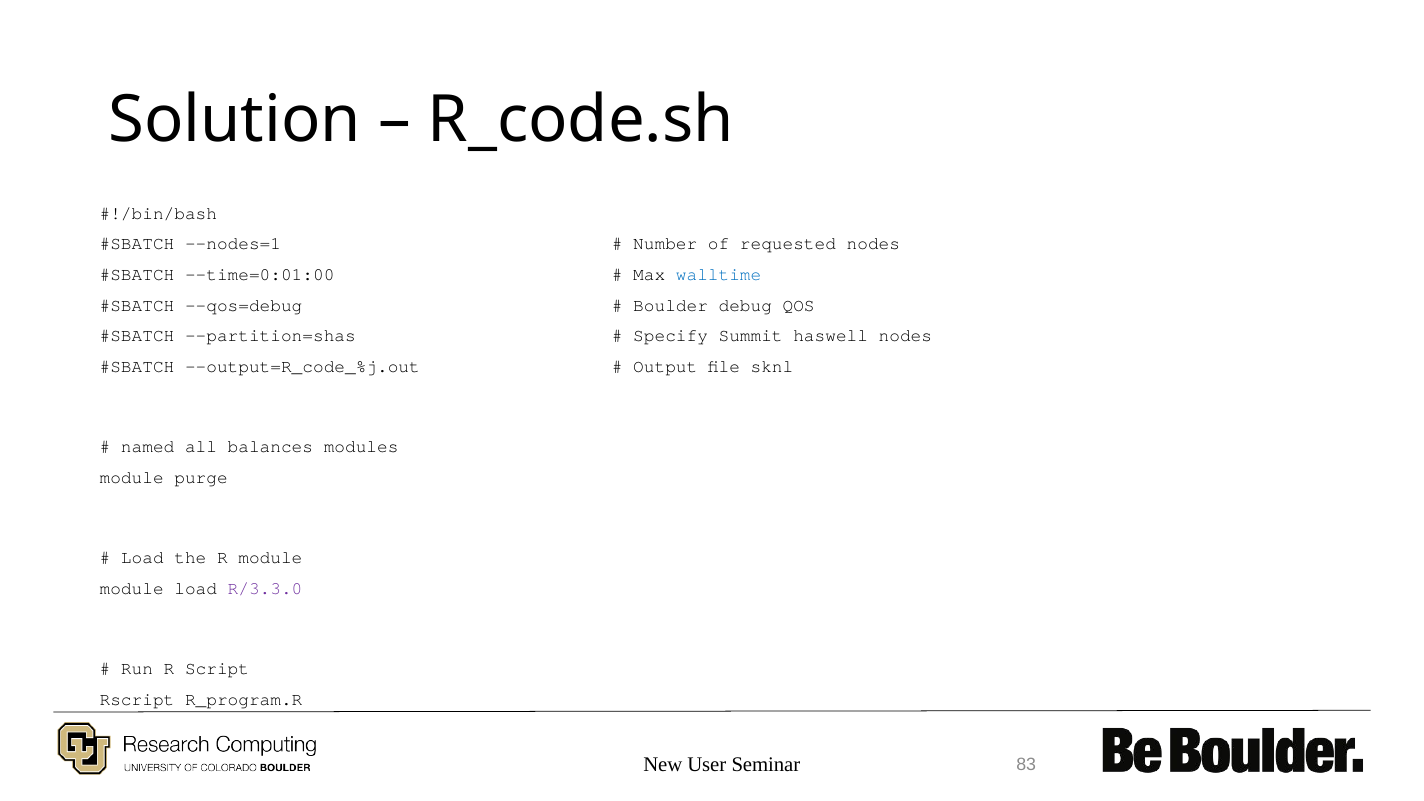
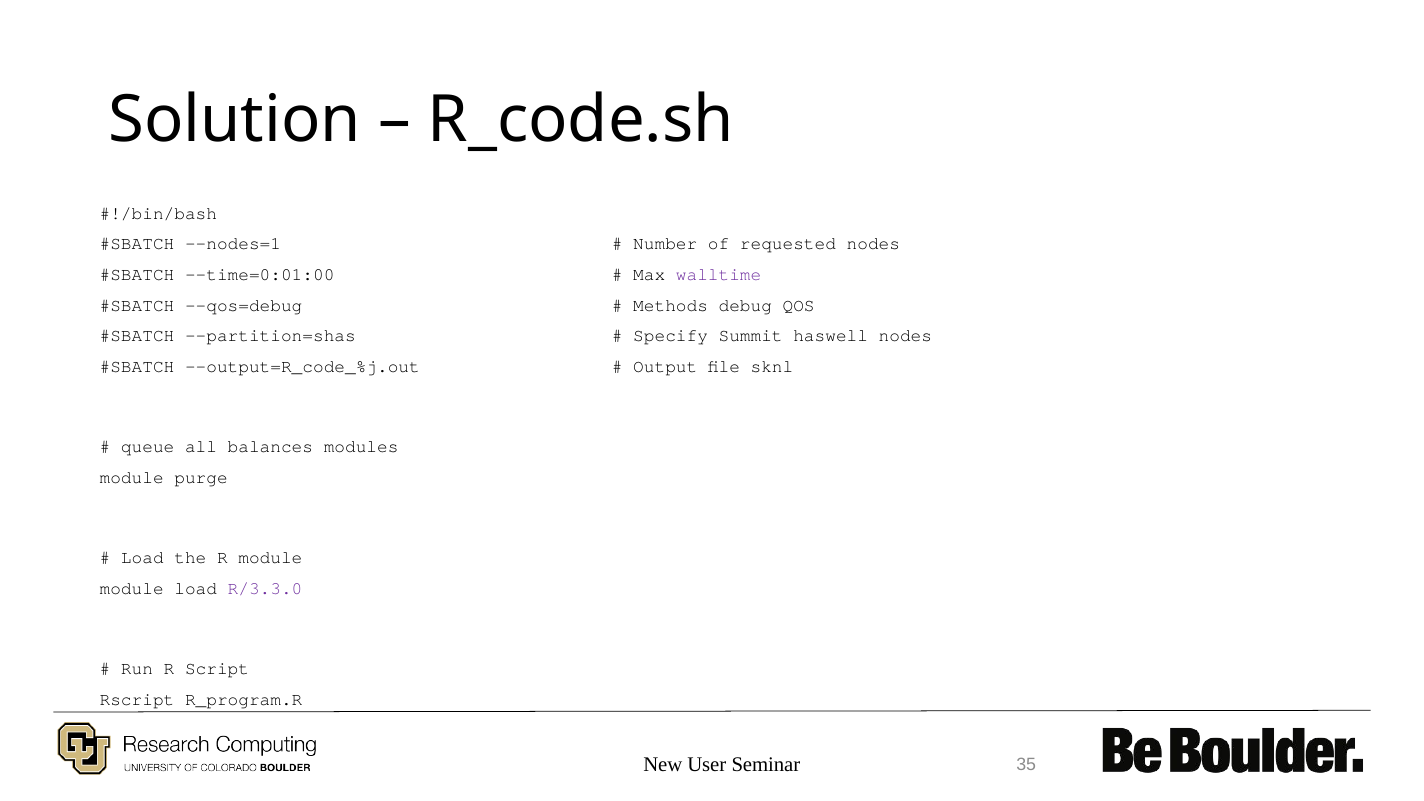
walltime colour: blue -> purple (719, 275)
Boulder: Boulder -> Methods (671, 305)
named: named -> queue (148, 447)
83: 83 -> 35 (1026, 765)
